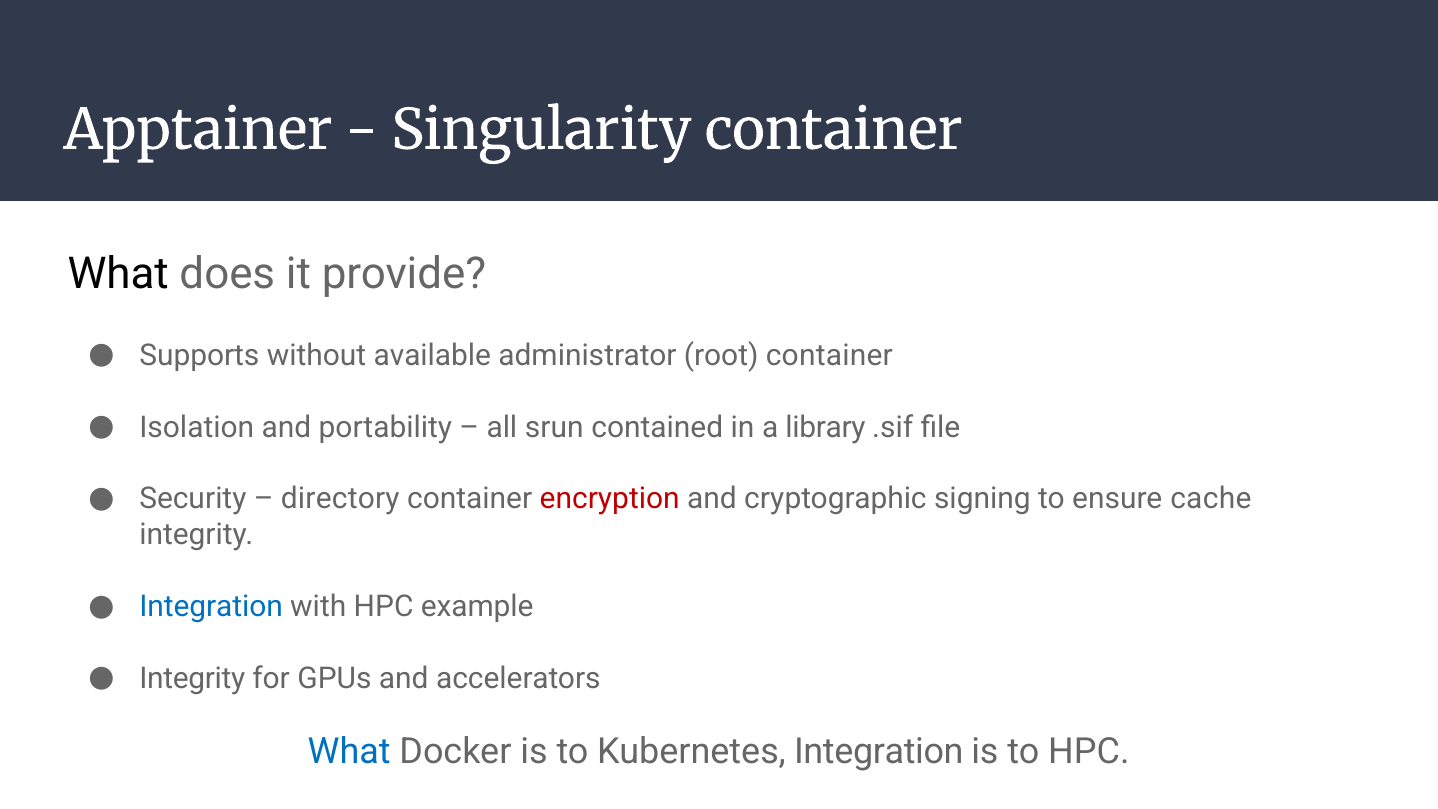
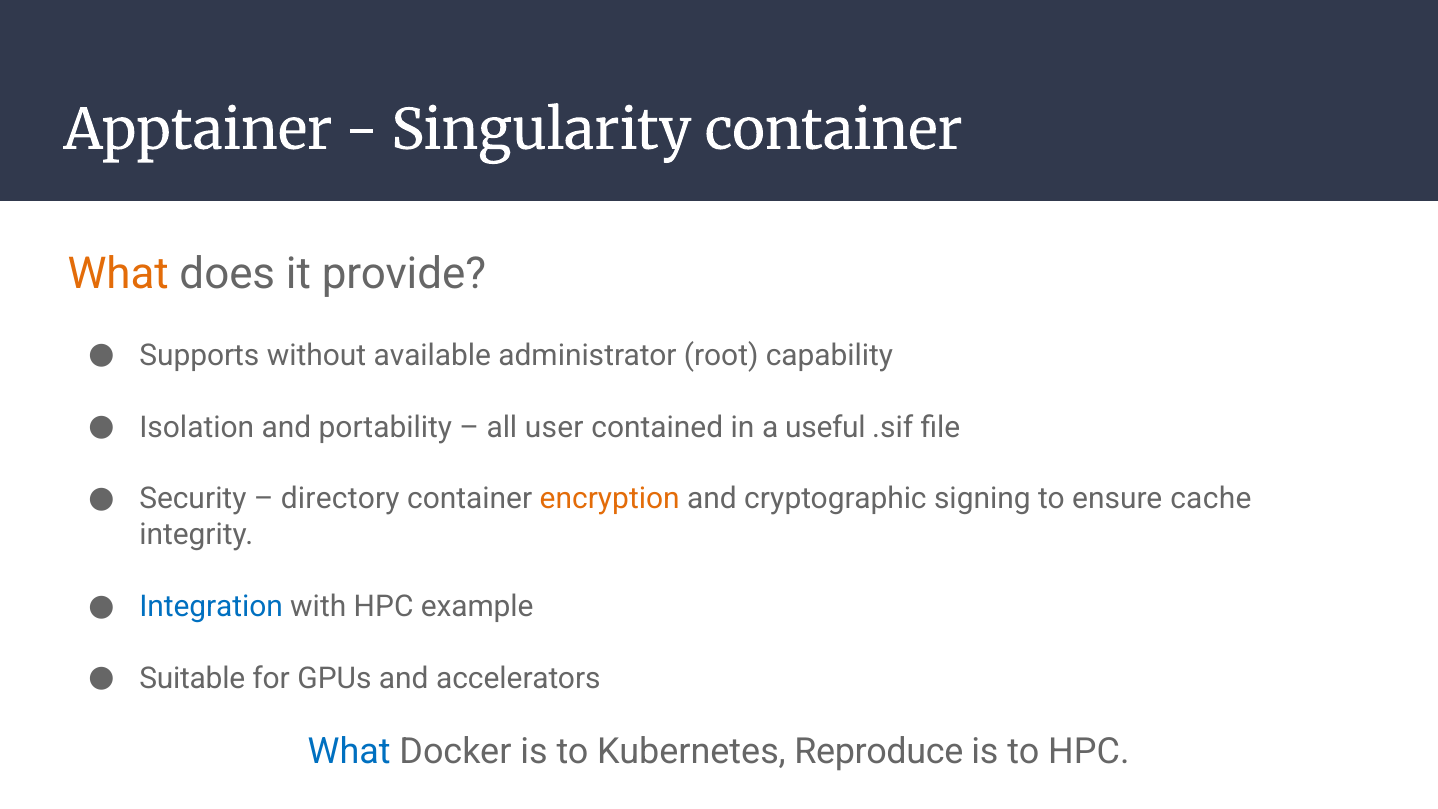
What colour: black -> orange (118, 274)
root container: container -> capability (829, 355)
srun: srun -> user (554, 427)
library: library -> useful (825, 427)
encryption colour: red -> orange (610, 499)
Integrity: Integrity -> Suitable (192, 679)
Kubernetes Integration: Integration -> Reproduce (879, 751)
